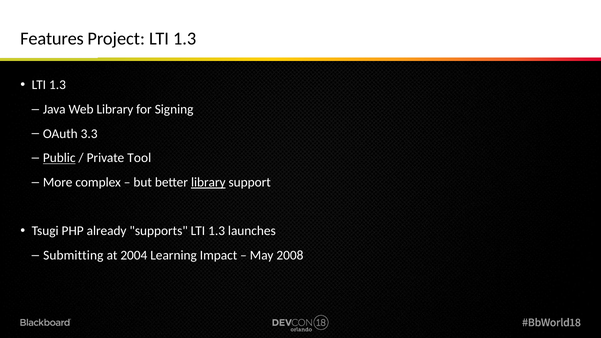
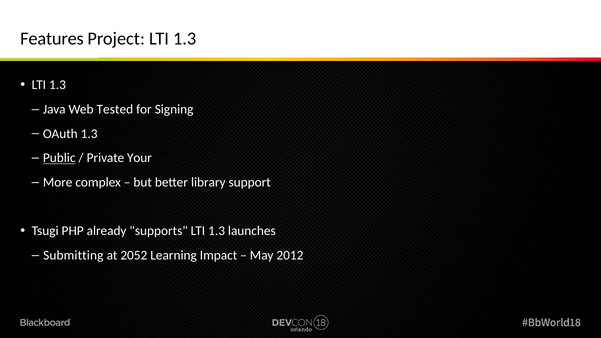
Web Library: Library -> Tested (115, 109)
OAuth 3.3: 3.3 -> 1.3 (89, 134)
Tool: Tool -> Your (139, 158)
library underline: present -> none (208, 182)
2004: 2004 -> 2052 (134, 255)
2008: 2008 -> 2012 (290, 255)
